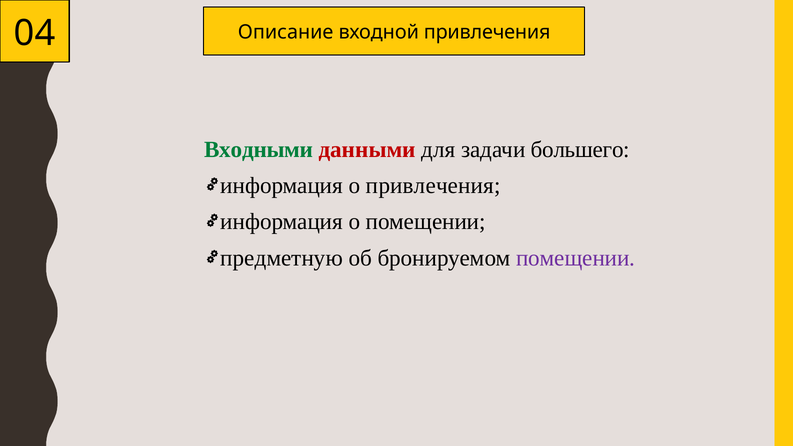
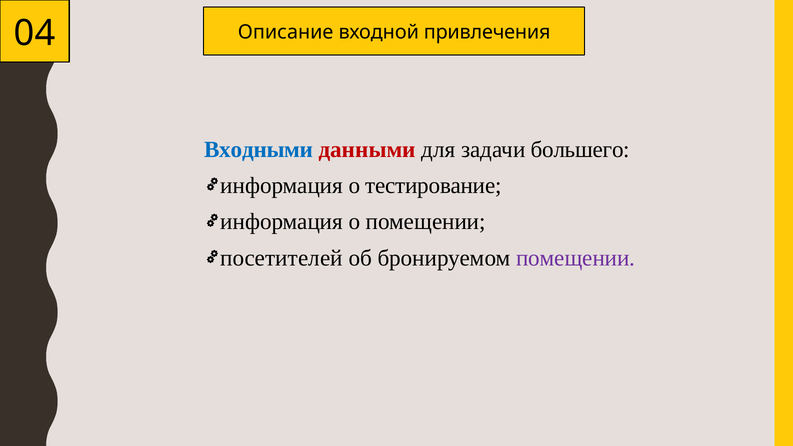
Входными colour: green -> blue (259, 149)
о привлечения: привлечения -> тестирование (434, 186)
предметную: предметную -> посетителей (282, 258)
